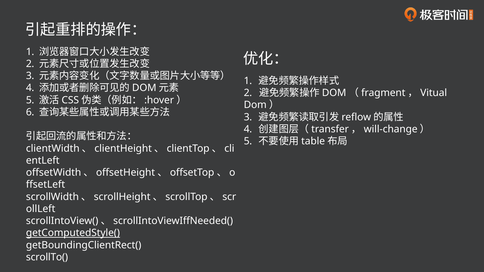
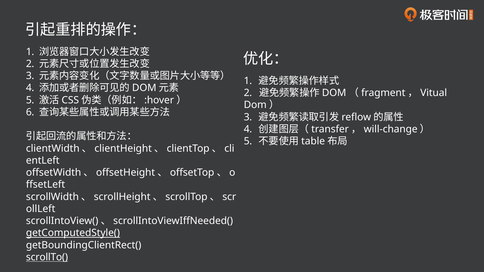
scrollTo( underline: none -> present (47, 257)
